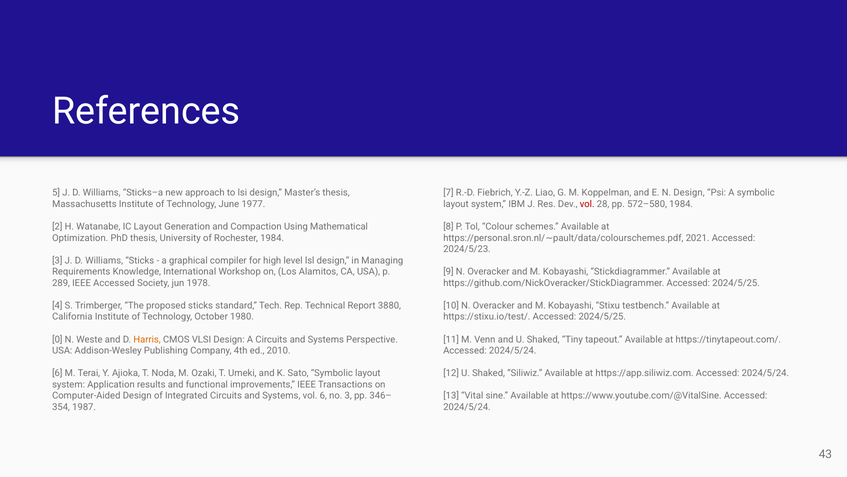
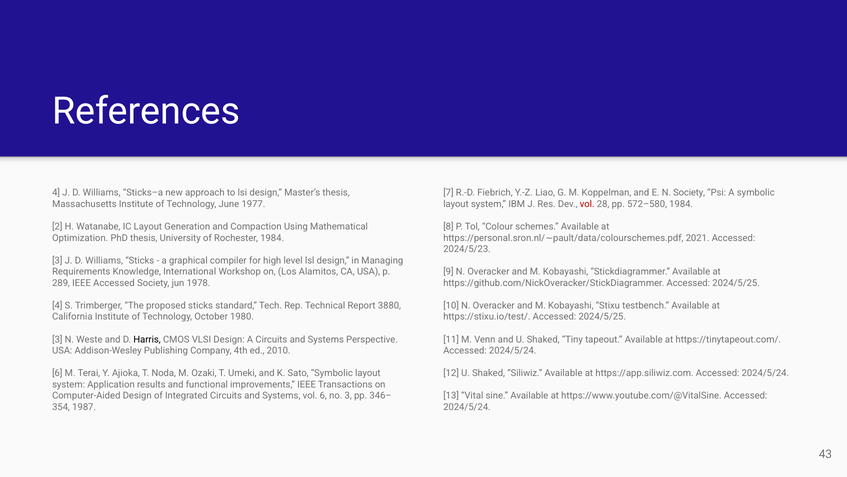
5: 5 -> 4 (56, 193)
N Design: Design -> Society (689, 193)
0: 0 -> 3 (57, 339)
Harris colour: orange -> black (147, 339)
